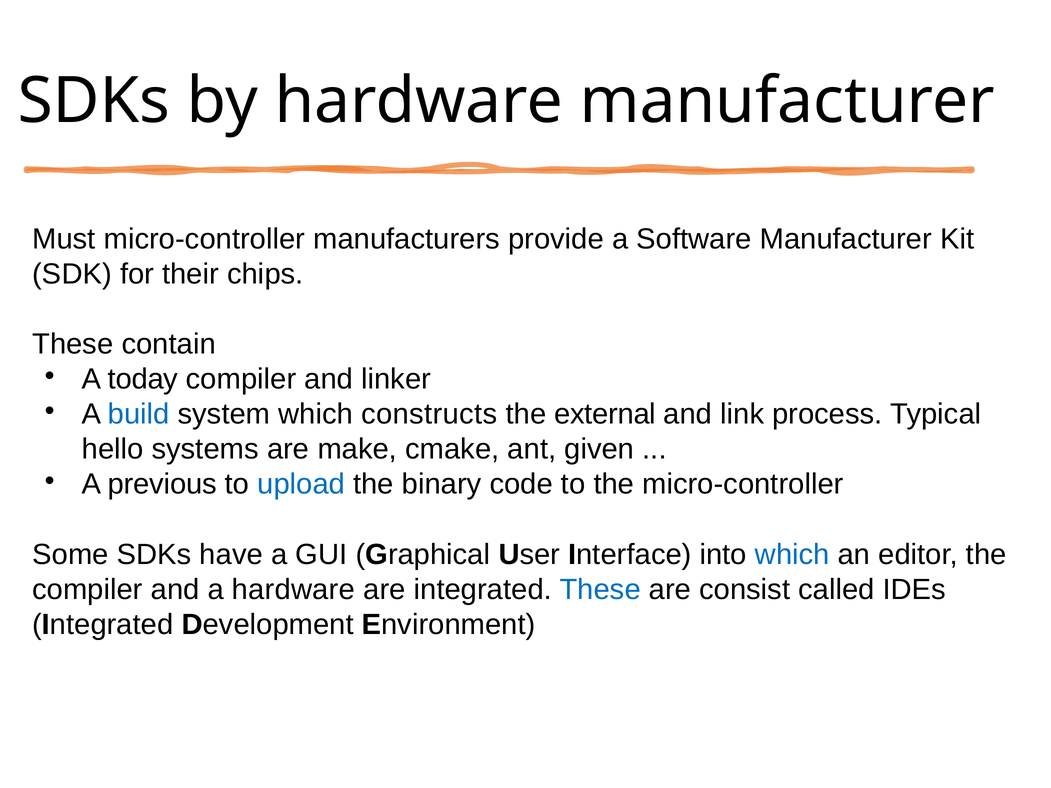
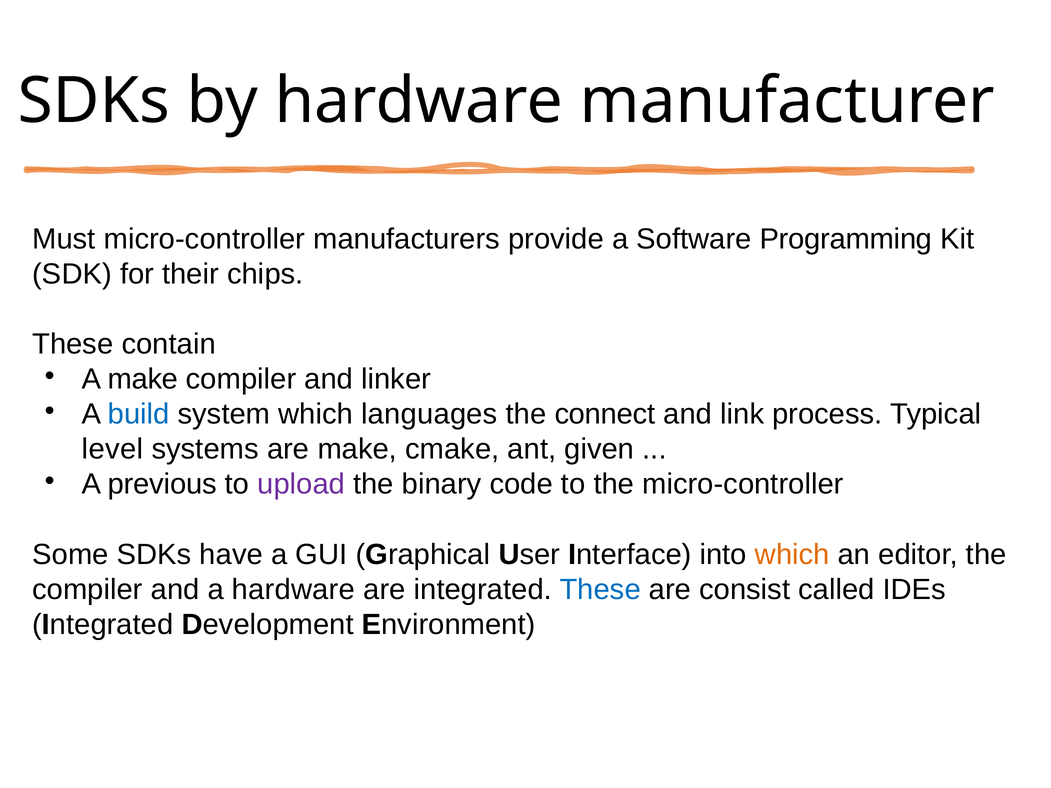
Software Manufacturer: Manufacturer -> Programming (846, 239)
A today: today -> make (143, 379)
constructs: constructs -> languages (429, 414)
external: external -> connect (605, 414)
hello: hello -> level (113, 449)
upload colour: blue -> purple (301, 484)
which colour: blue -> orange (792, 555)
